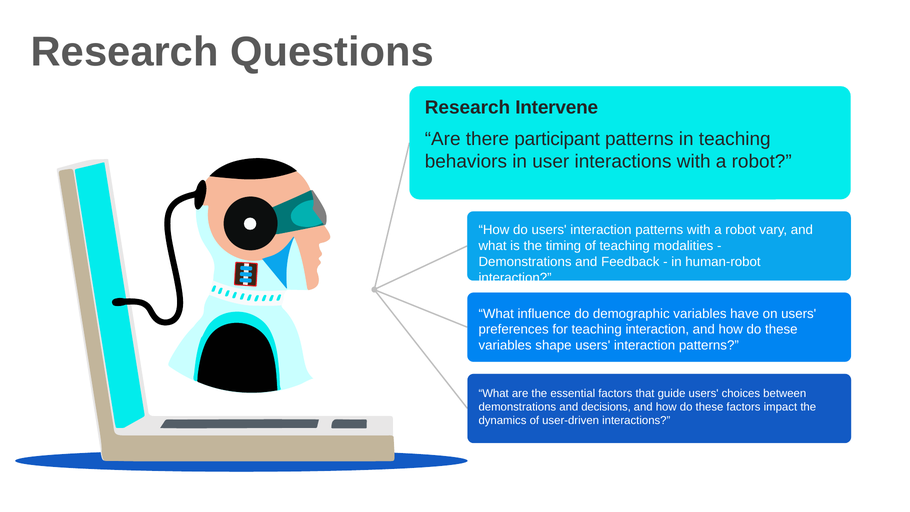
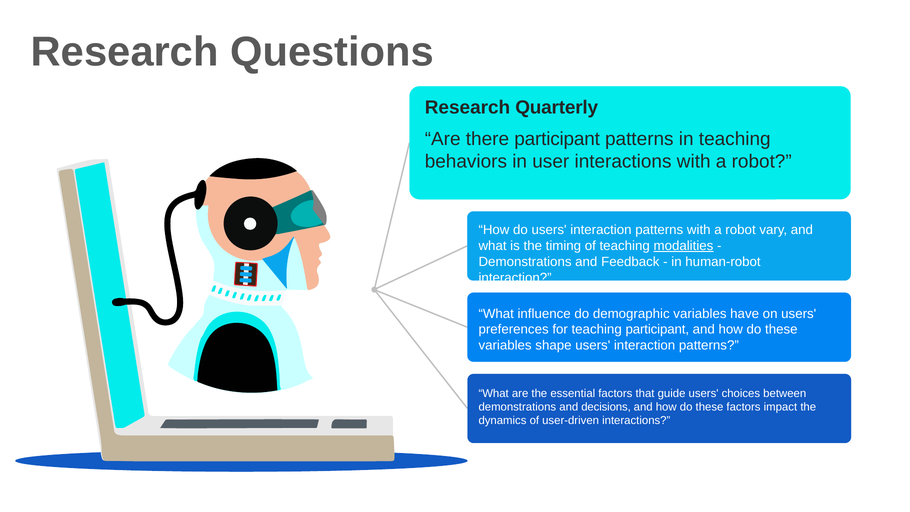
Intervene: Intervene -> Quarterly (557, 107)
modalities underline: none -> present (683, 246)
teaching interaction: interaction -> participant (657, 330)
